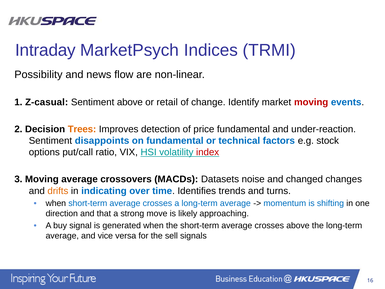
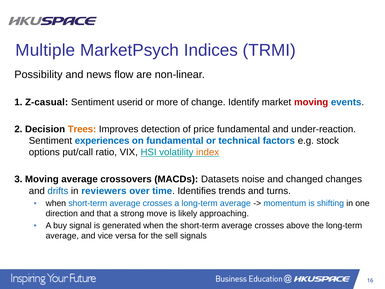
Intraday: Intraday -> Multiple (45, 50)
Sentiment above: above -> userid (130, 102)
retail: retail -> more (167, 102)
disappoints: disappoints -> experiences (102, 141)
index colour: red -> orange (208, 152)
drifts colour: orange -> blue (58, 191)
indicating: indicating -> reviewers (104, 191)
